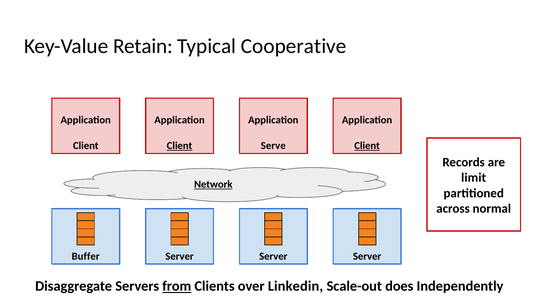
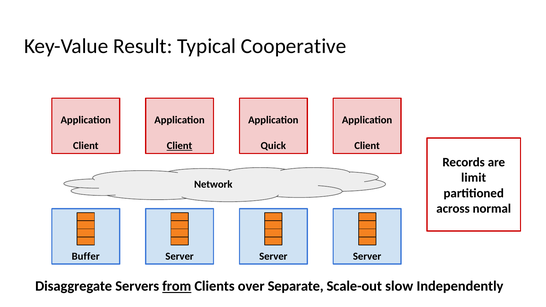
Retain: Retain -> Result (143, 46)
Serve: Serve -> Quick (273, 146)
Client underline: present -> none (367, 146)
Network underline: present -> none (213, 185)
Linkedin: Linkedin -> Separate (296, 286)
does: does -> slow (399, 286)
